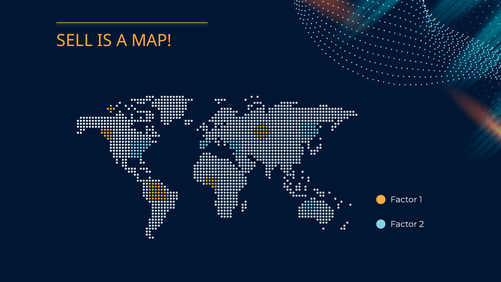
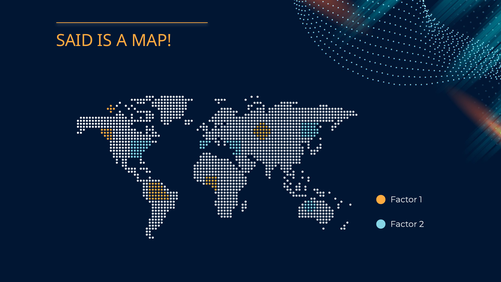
SELL: SELL -> SAID (75, 41)
